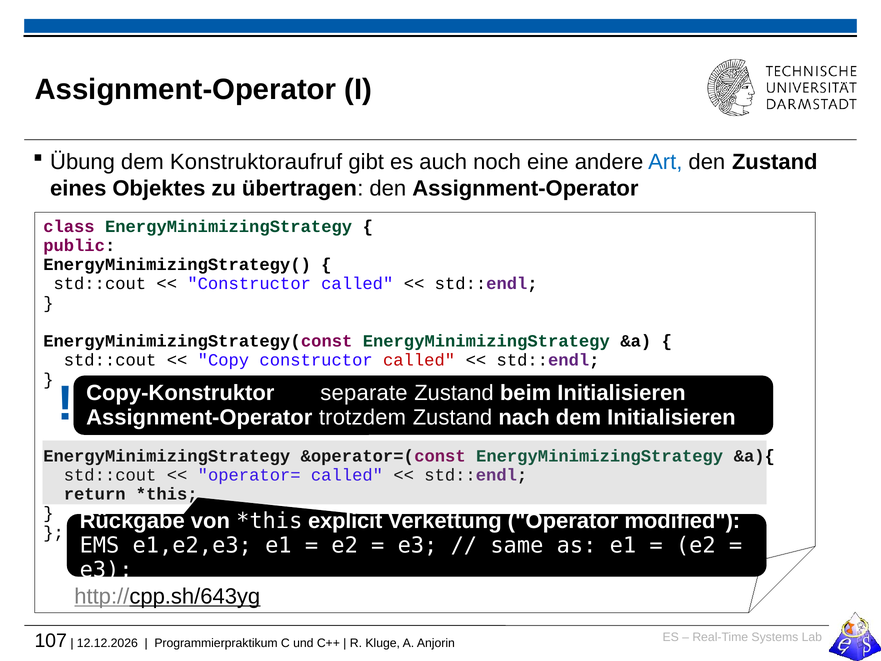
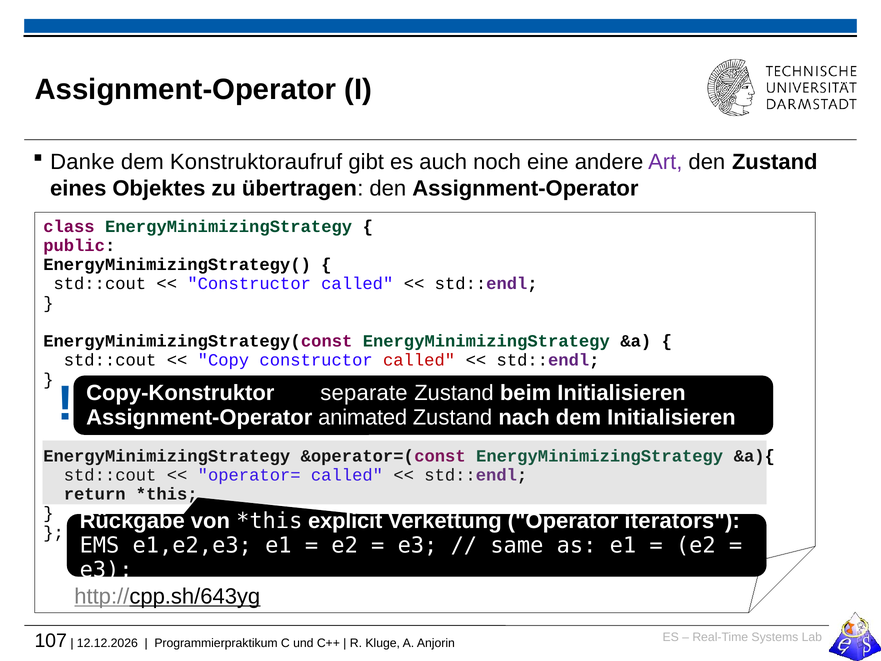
Übung: Übung -> Danke (82, 162)
Art colour: blue -> purple (665, 162)
trotzdem: trotzdem -> animated (363, 417)
modified: modified -> iterators (682, 521)
